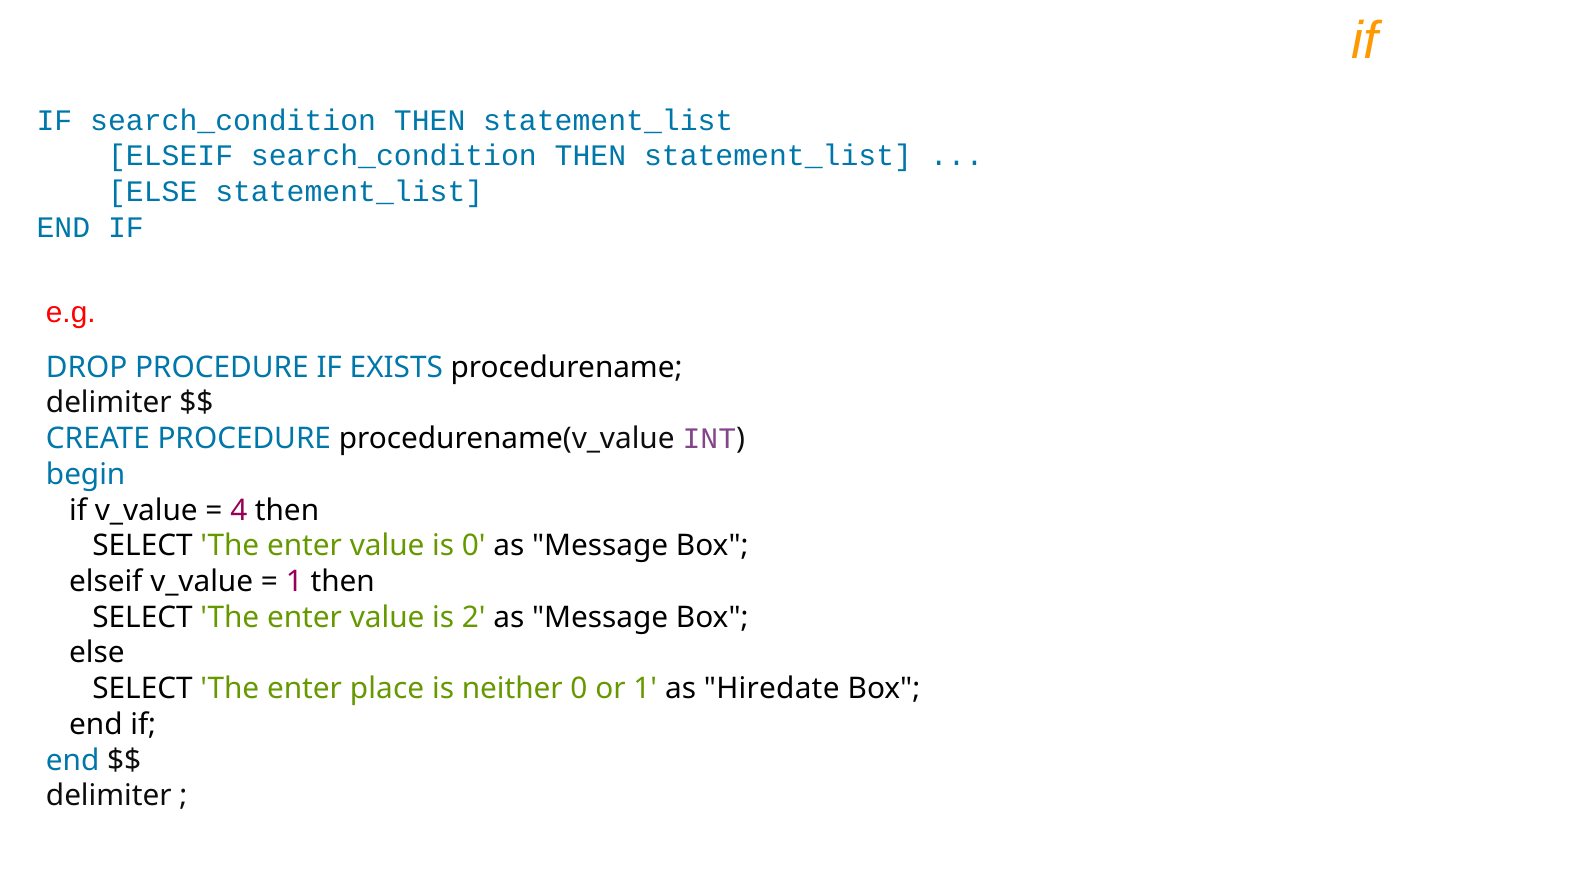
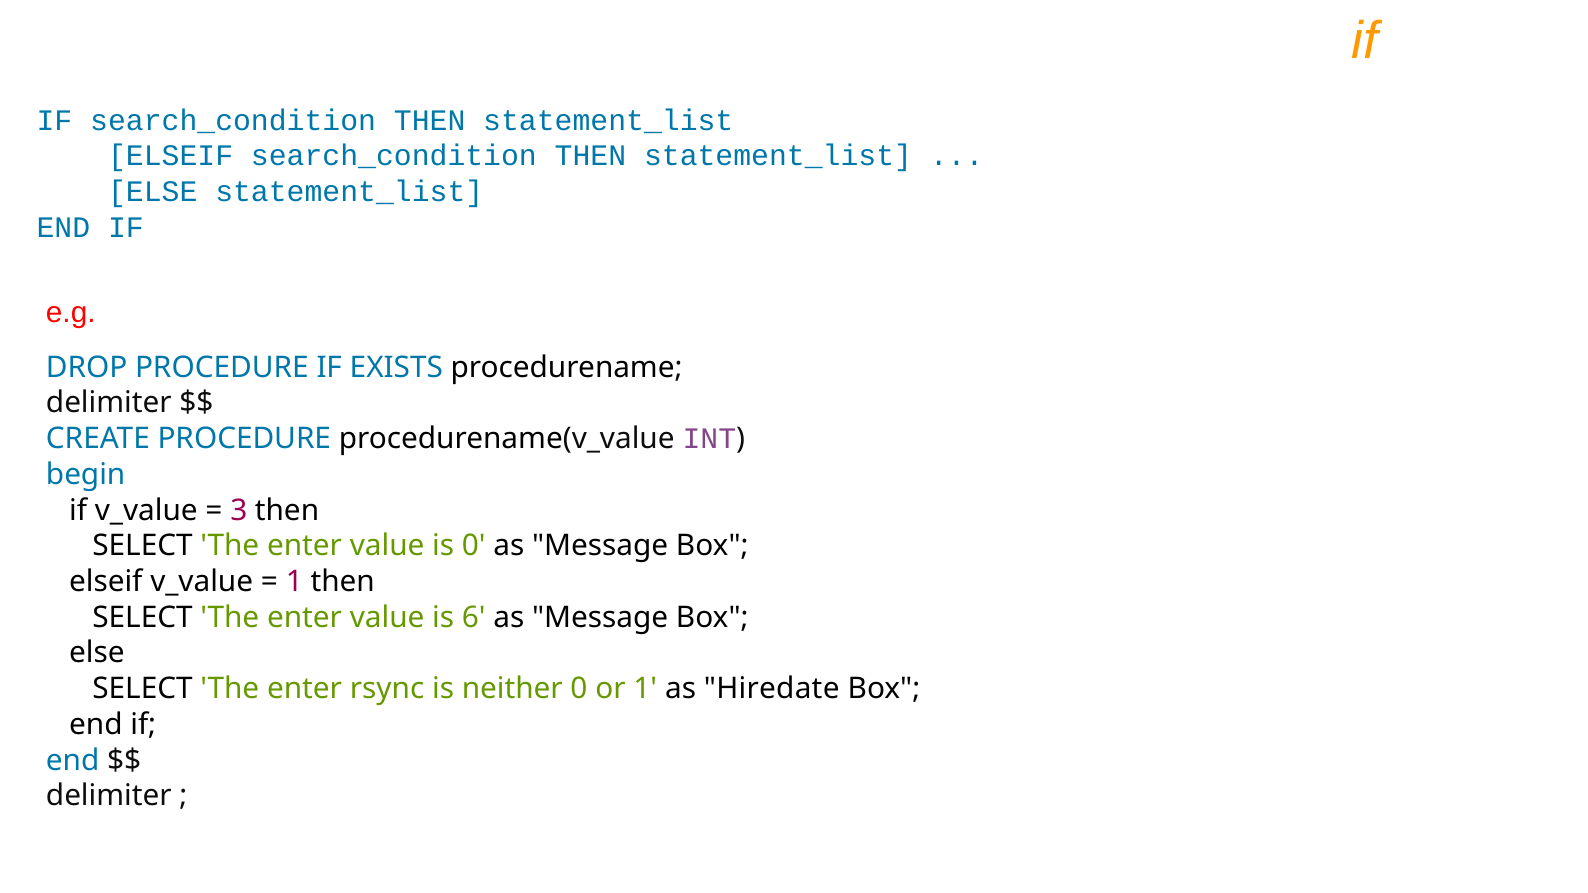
4: 4 -> 3 (239, 510)
2: 2 -> 6 (474, 618)
place: place -> rsync (387, 689)
